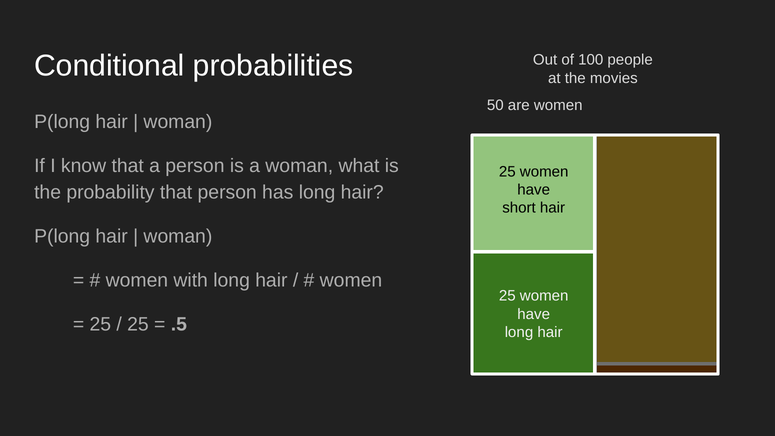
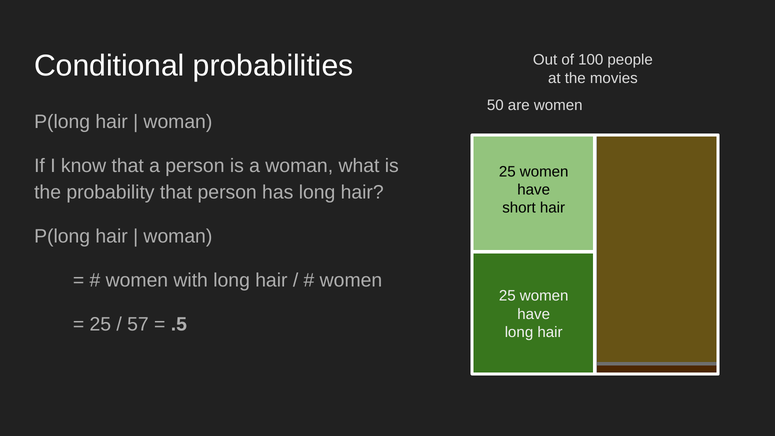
25: 25 -> 57 (138, 324)
